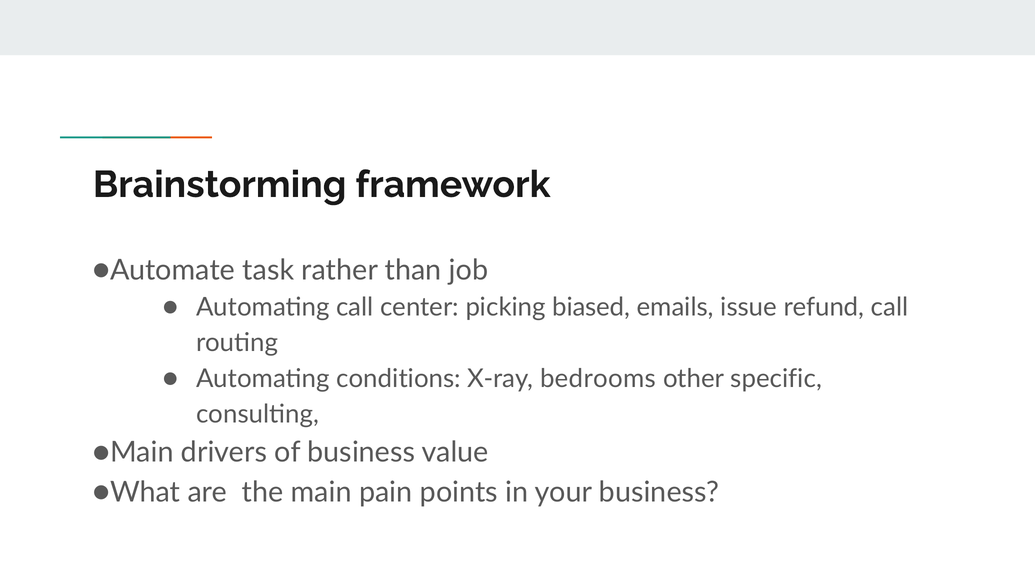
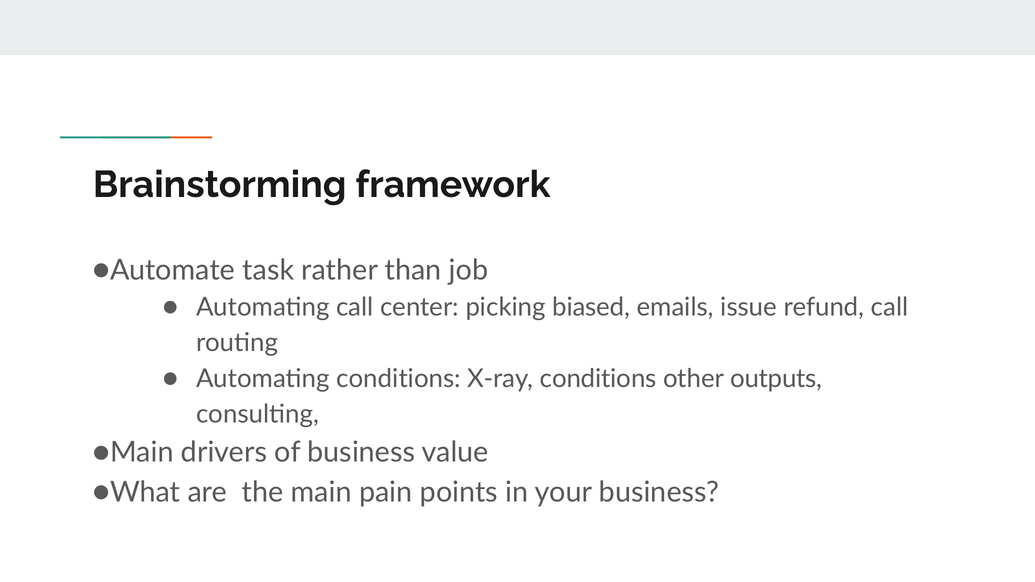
X-ray bedrooms: bedrooms -> conditions (598, 379)
specific: specific -> outputs (776, 379)
